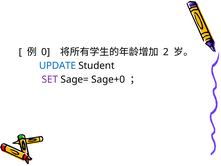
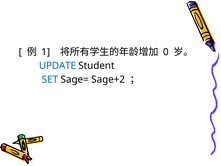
0: 0 -> 1 (46, 52)
2: 2 -> 0 (166, 52)
SET colour: purple -> blue (50, 79)
Sage+0: Sage+0 -> Sage+2 (108, 79)
